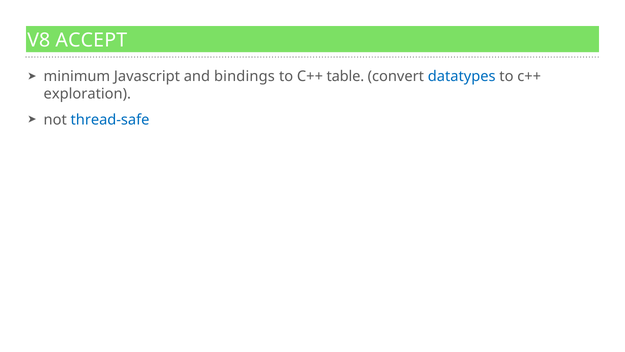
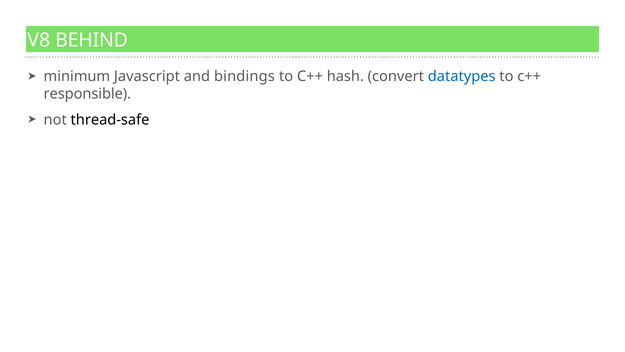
ACCEPT: ACCEPT -> BEHIND (92, 40)
table: table -> hash (345, 76)
exploration: exploration -> responsible (87, 94)
thread-safe colour: blue -> black (110, 120)
